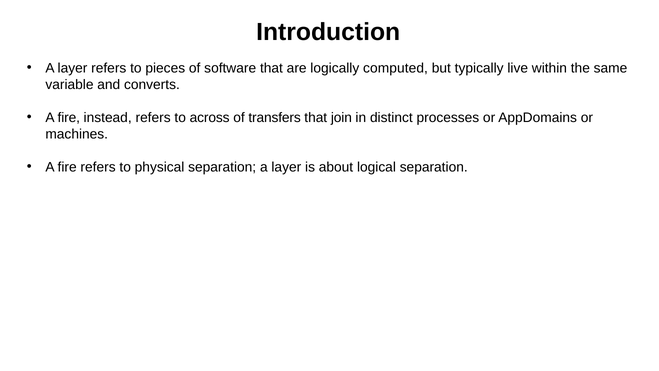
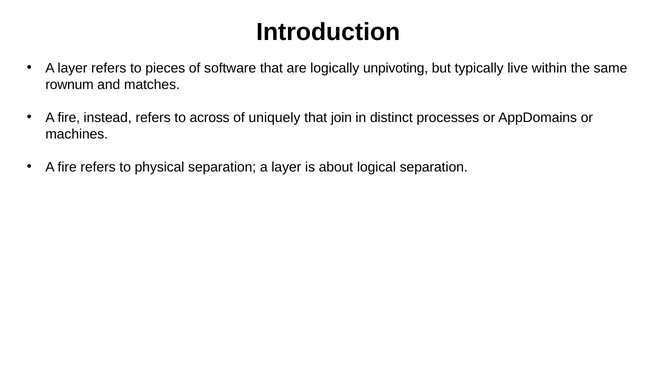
computed: computed -> unpivoting (396, 68)
variable: variable -> rownum (70, 85)
converts: converts -> matches (152, 85)
transfers: transfers -> uniquely (274, 118)
